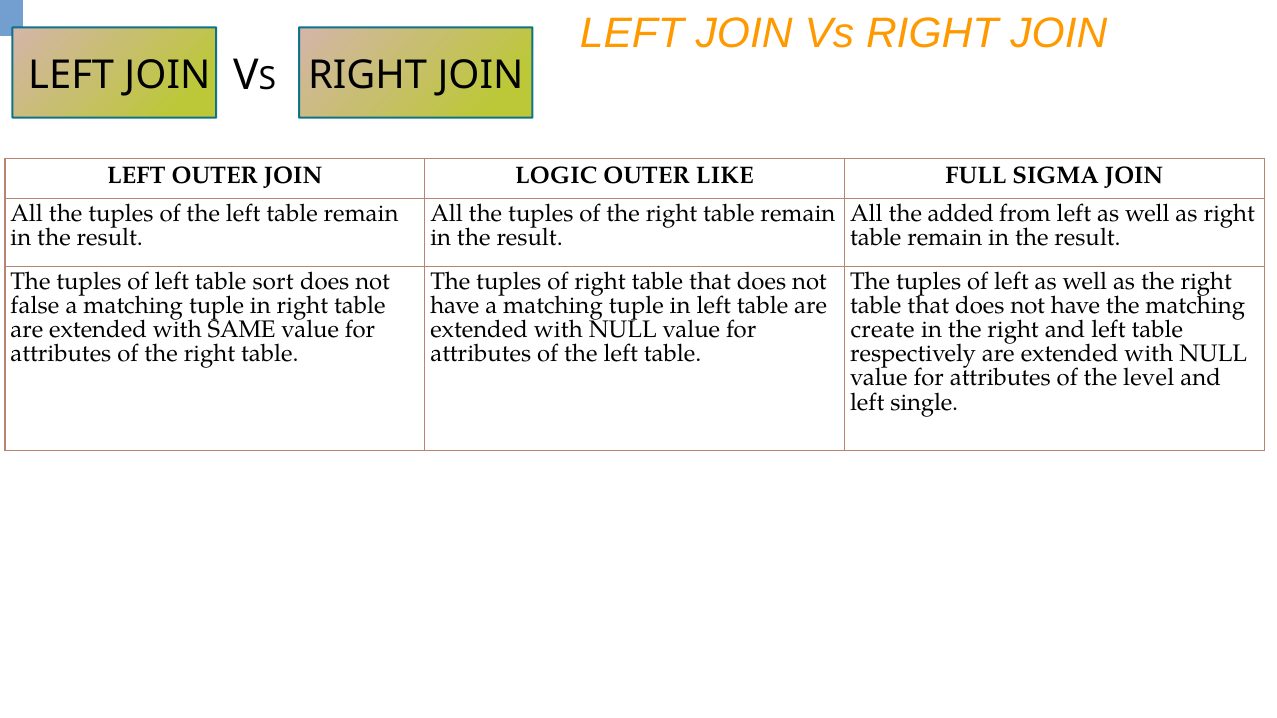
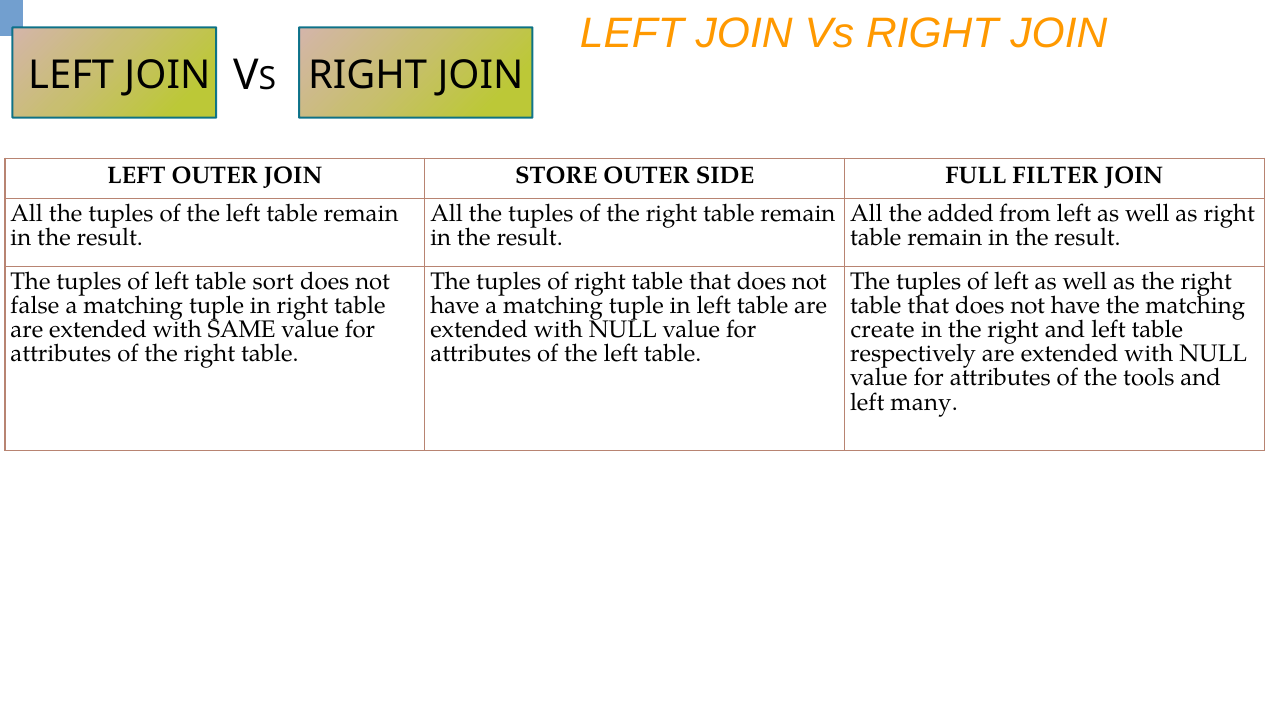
LOGIC: LOGIC -> STORE (556, 176)
LIKE: LIKE -> SIDE (725, 176)
SIGMA: SIGMA -> FILTER (1056, 176)
level: level -> tools (1149, 378)
single: single -> many (924, 402)
